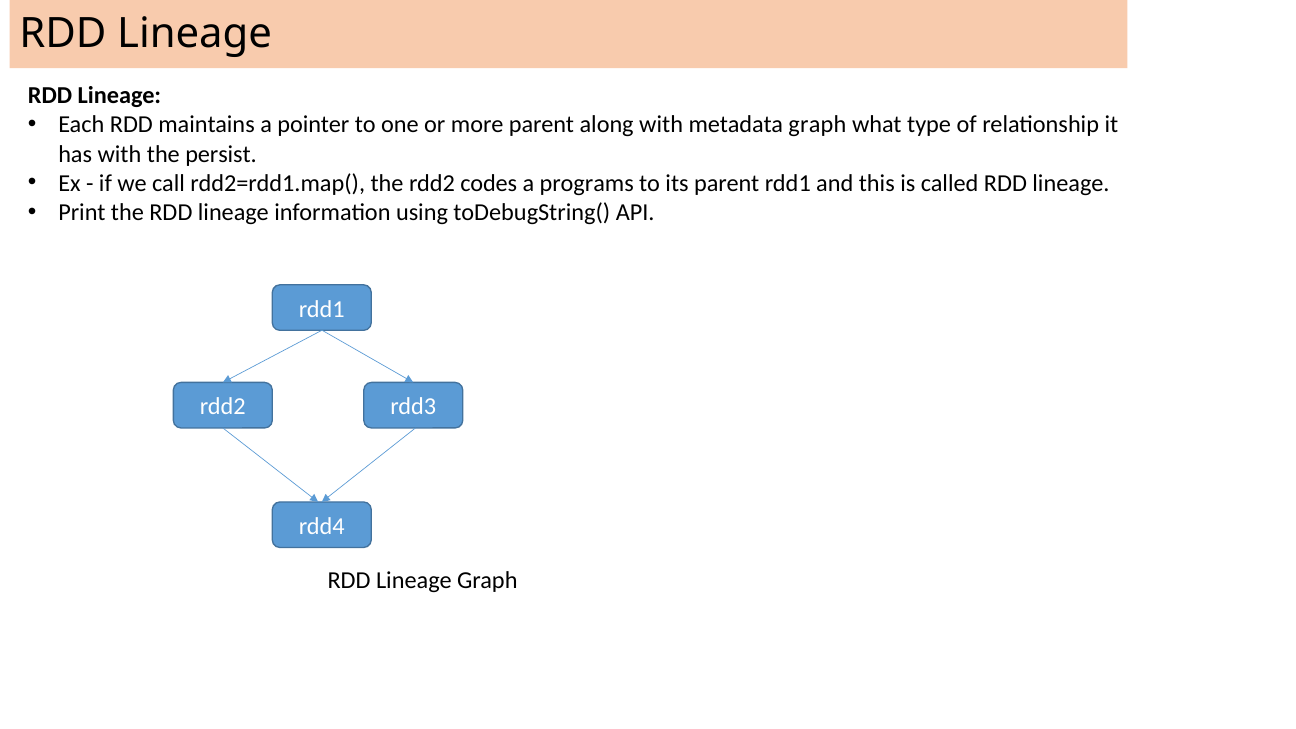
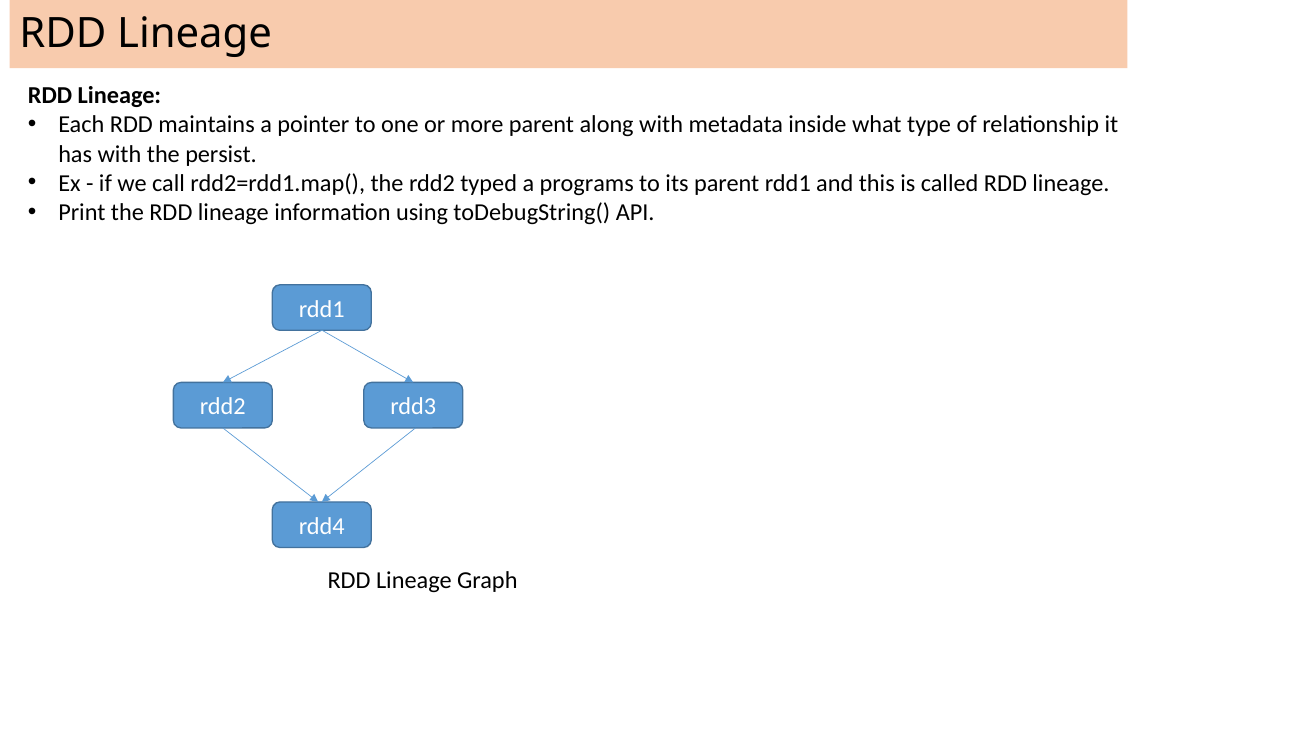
metadata graph: graph -> inside (818, 125)
codes: codes -> typed (489, 183)
